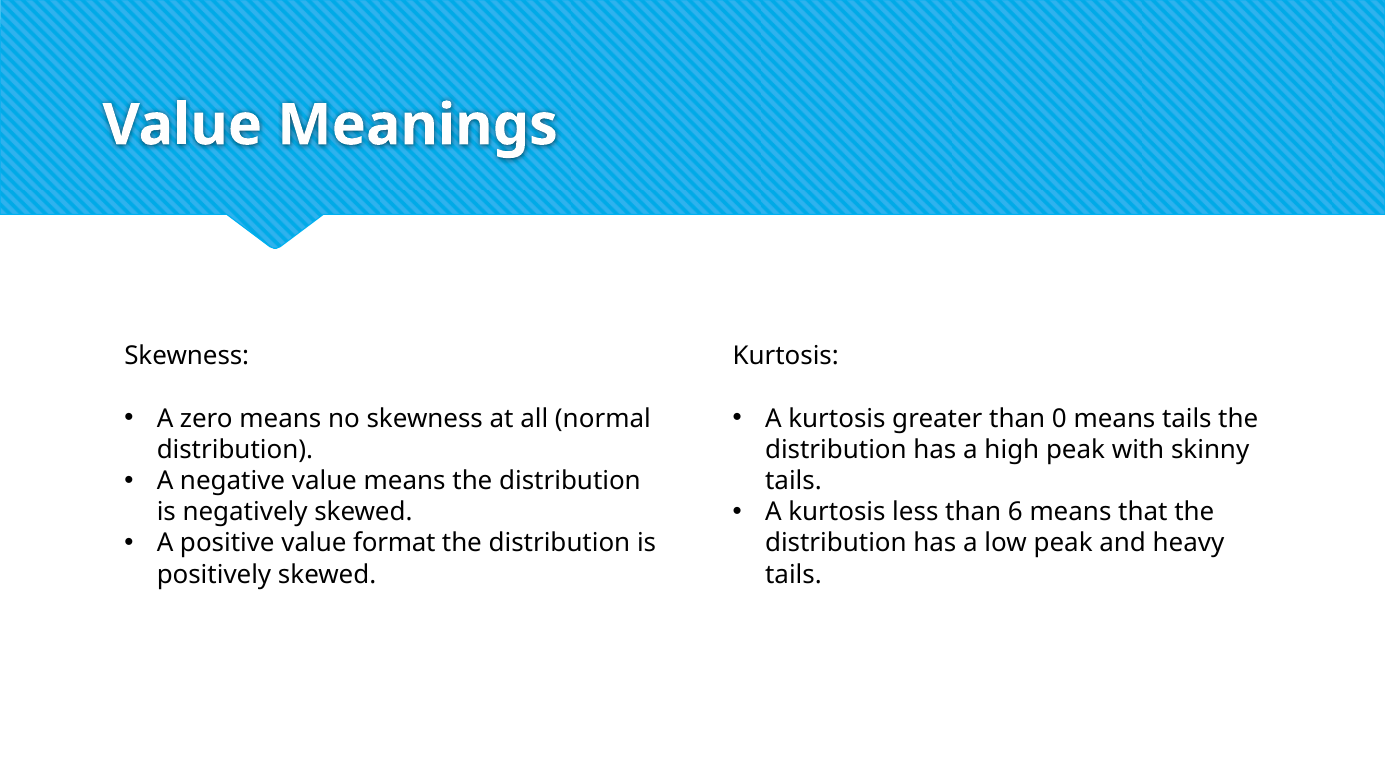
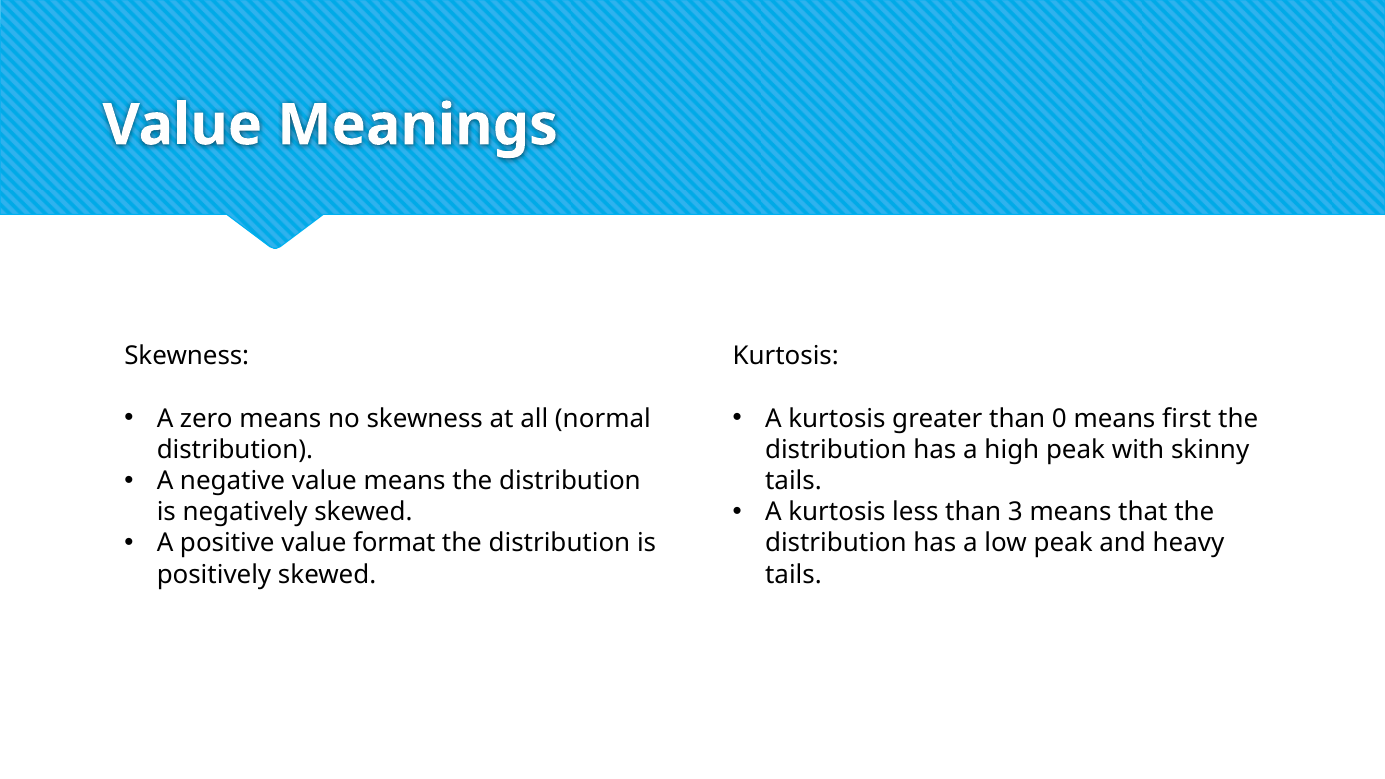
means tails: tails -> first (1187, 419)
6: 6 -> 3 (1015, 512)
